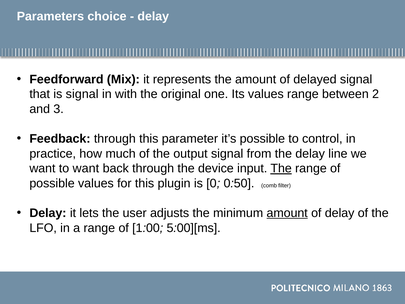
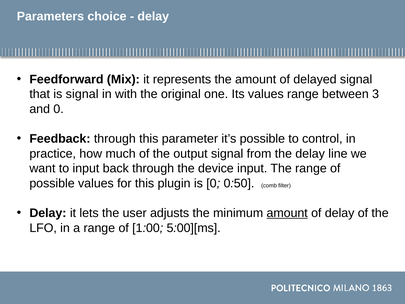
2: 2 -> 3 (376, 94)
and 3: 3 -> 0 (59, 109)
to want: want -> input (86, 168)
The underline: present -> none (281, 168)
